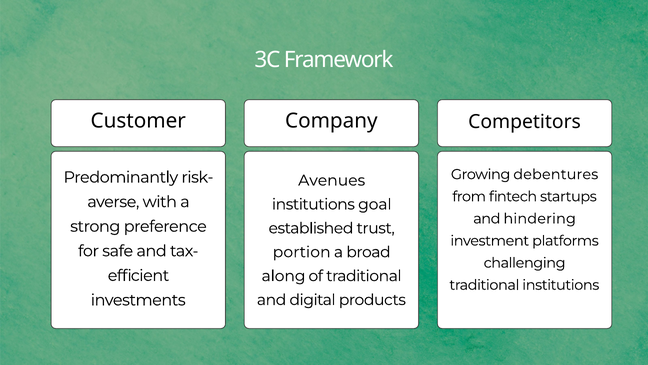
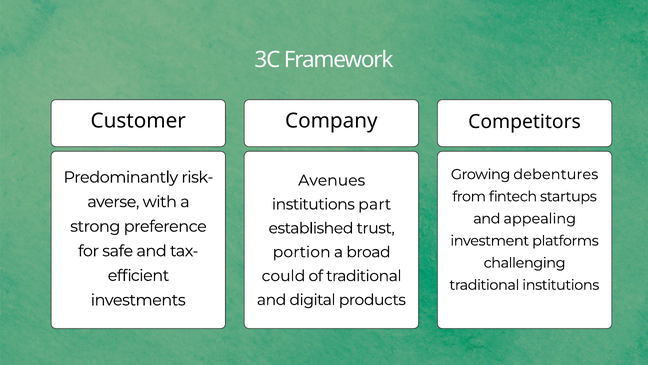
goal: goal -> part (375, 204)
hindering: hindering -> appealing (540, 218)
along: along -> could (283, 276)
